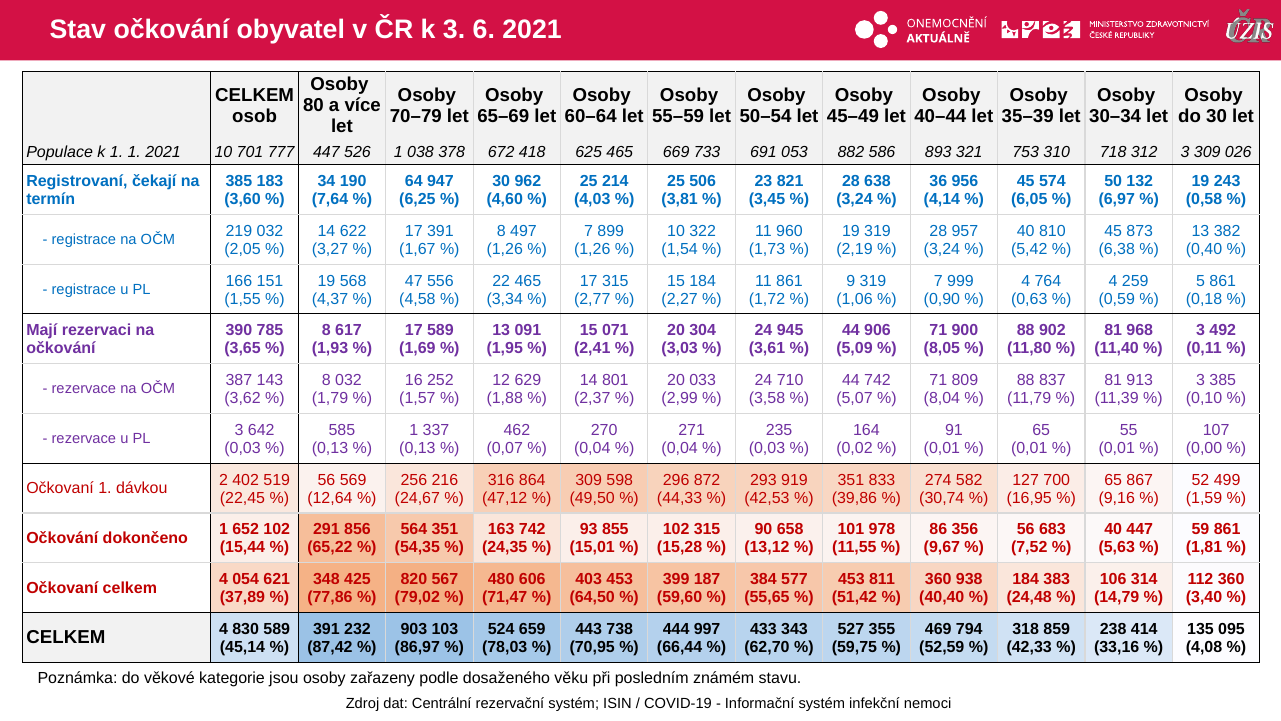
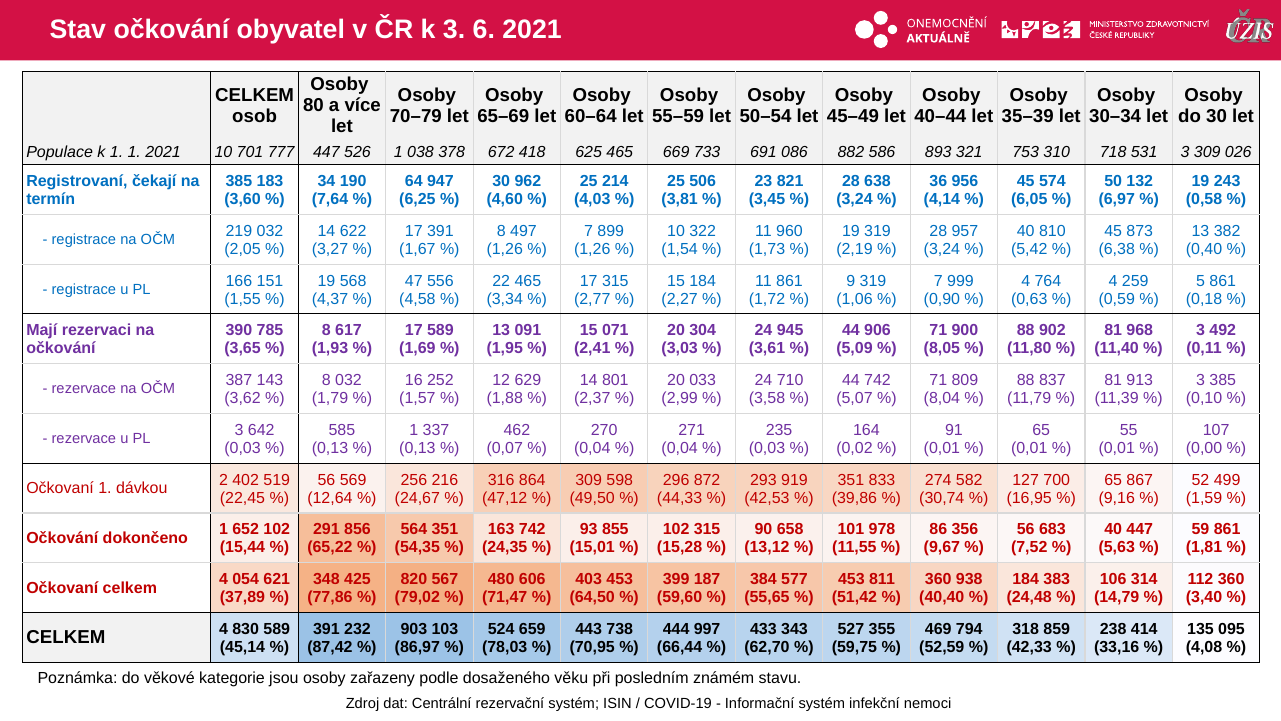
053: 053 -> 086 (794, 153)
312: 312 -> 531 (1144, 153)
